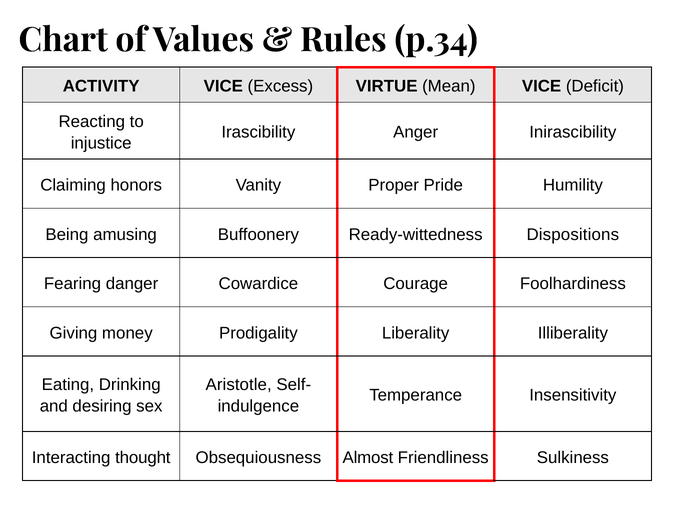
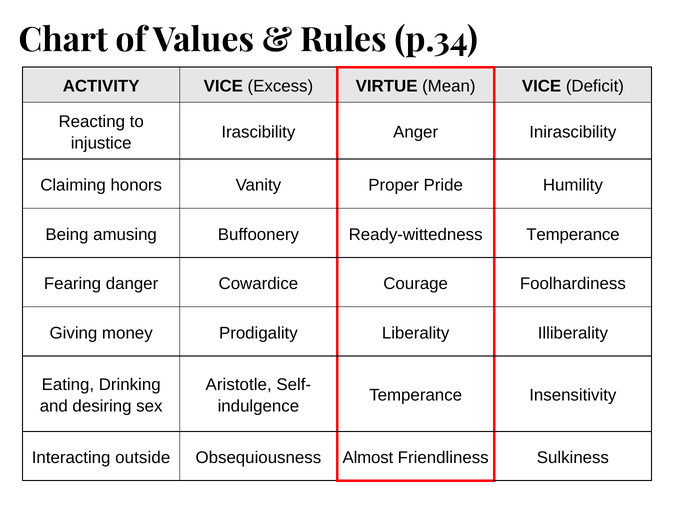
Ready-wittedness Dispositions: Dispositions -> Temperance (573, 235)
thought: thought -> outside (143, 458)
